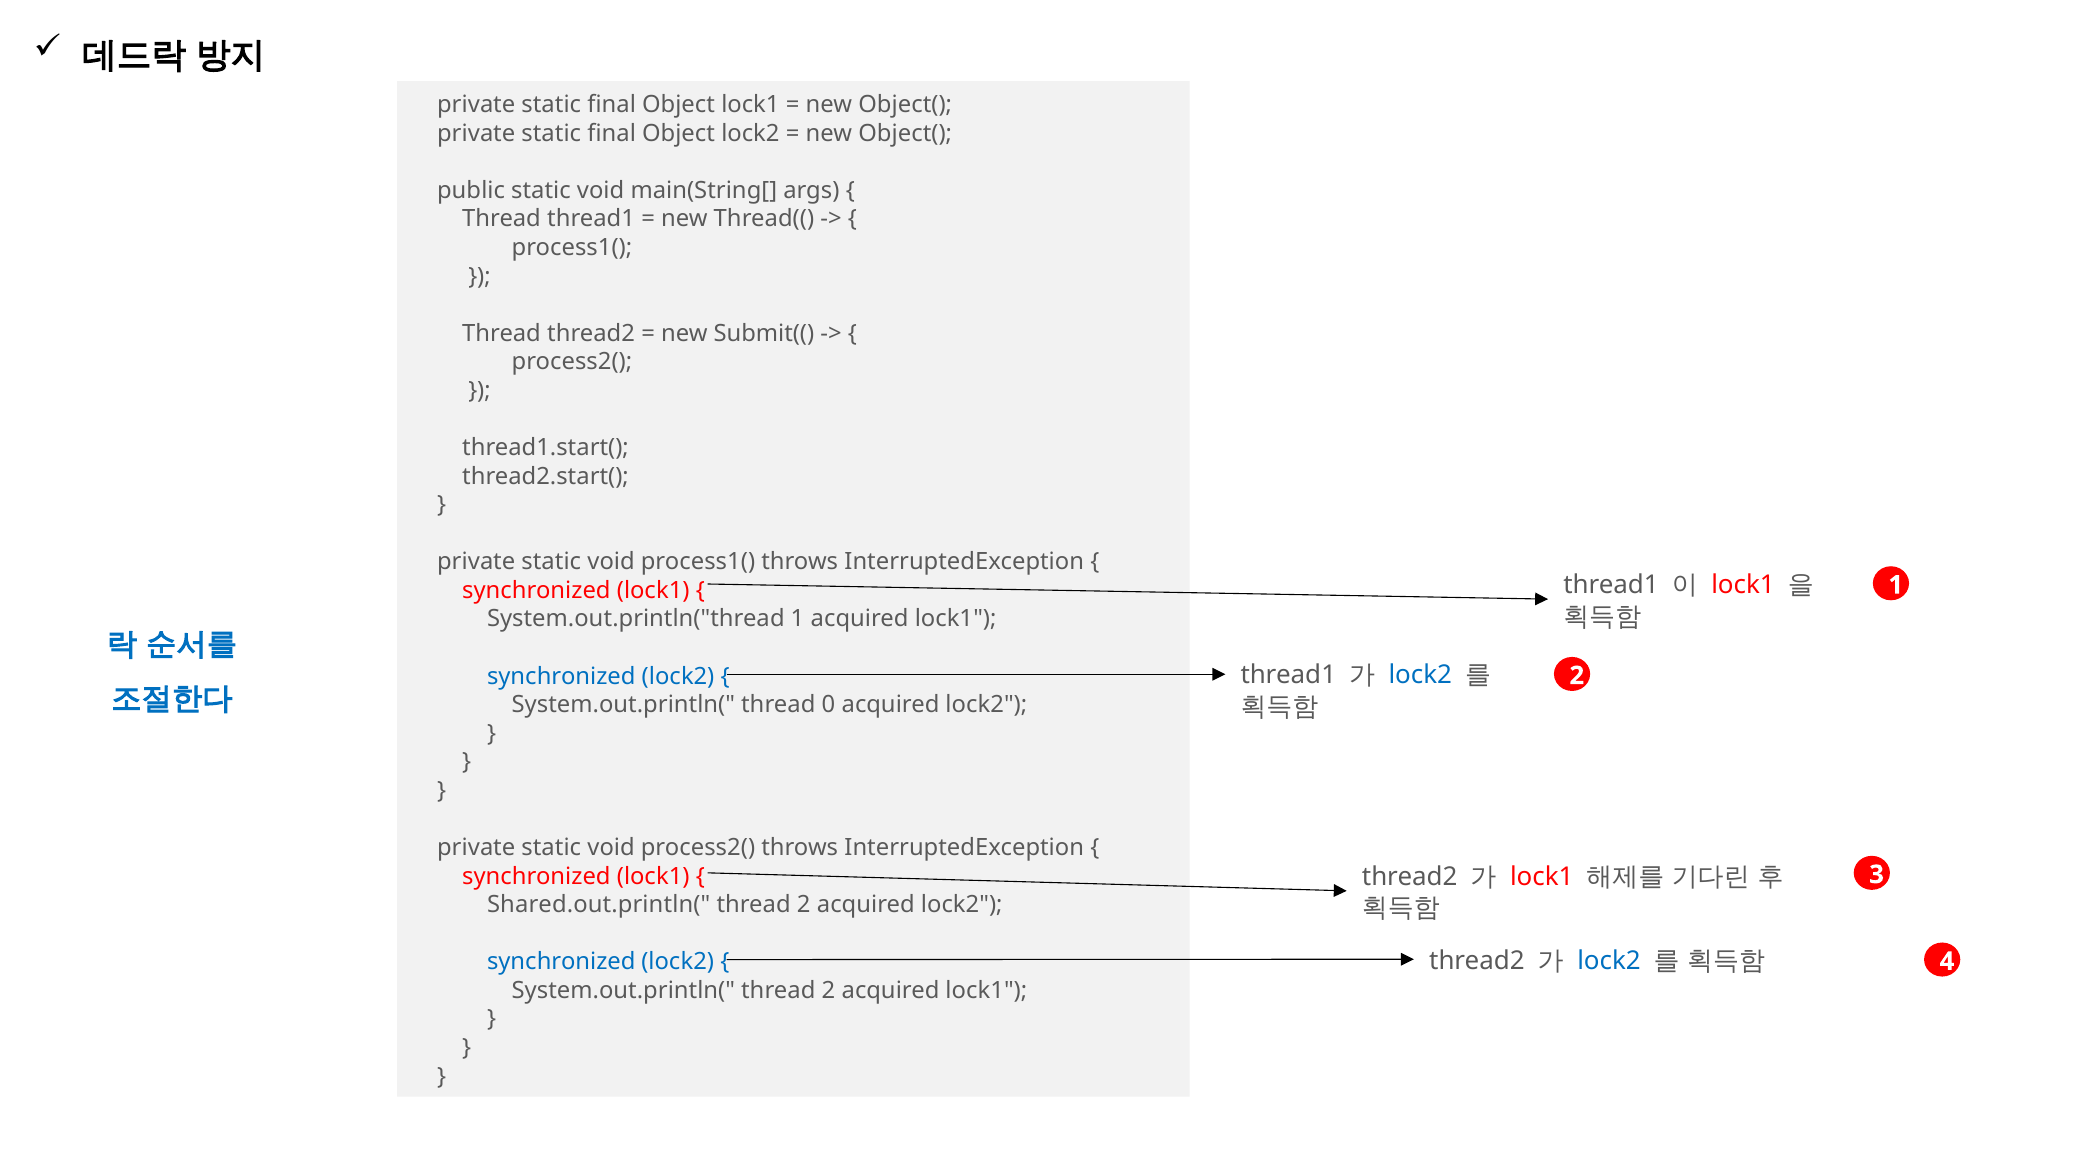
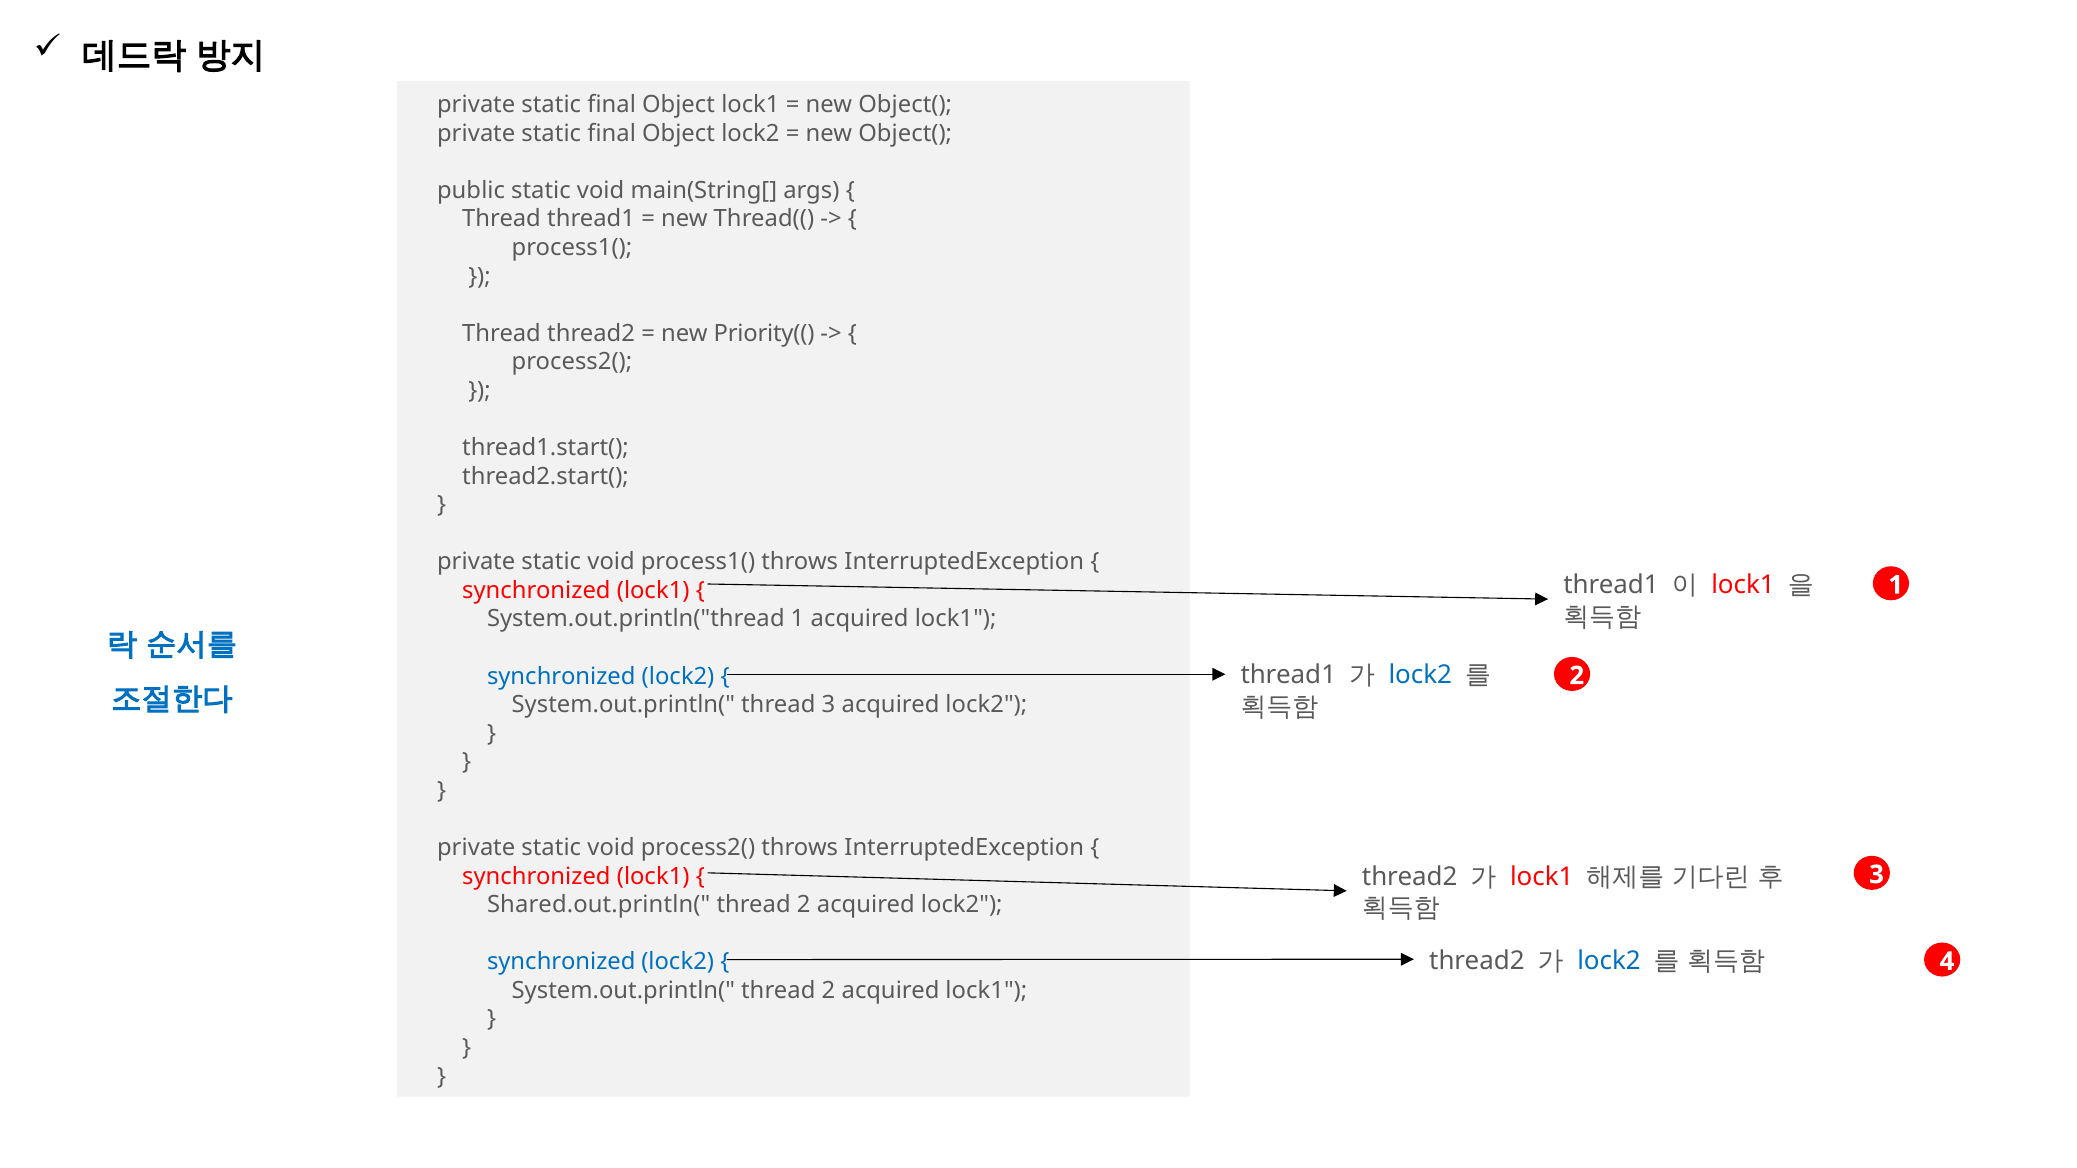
Submit((: Submit(( -> Priority(( (764, 333)
thread 0: 0 -> 3 (828, 705)
